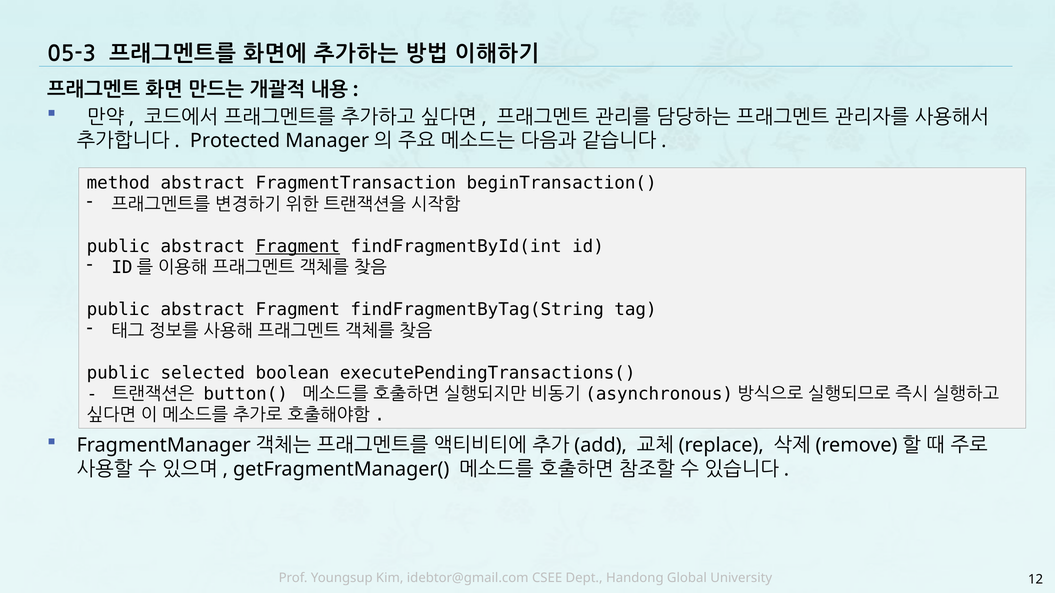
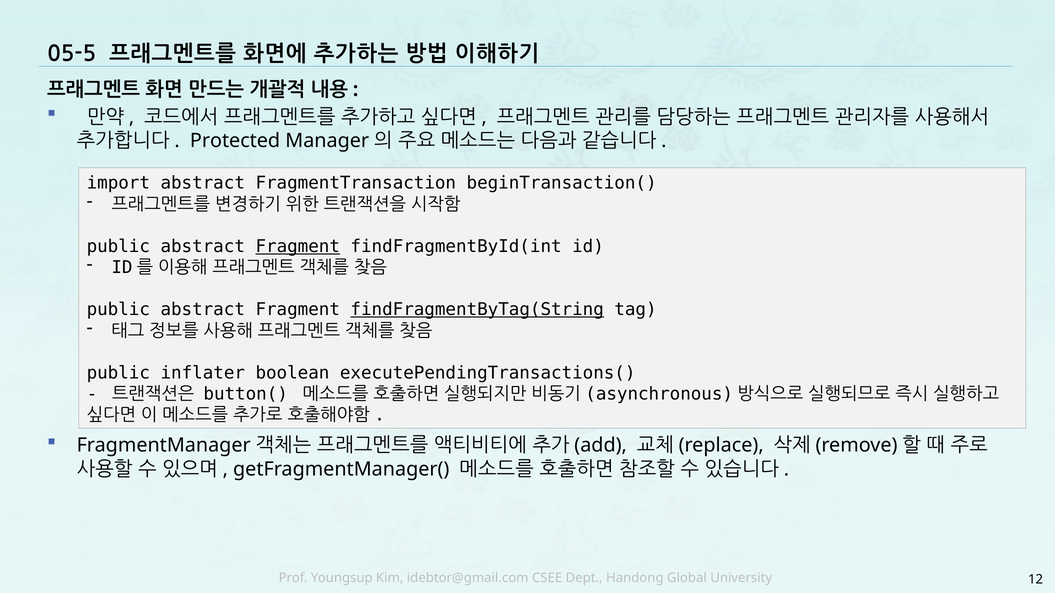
05-3: 05-3 -> 05-5 (72, 54)
method: method -> import (118, 183)
findFragmentByTag(String underline: none -> present (477, 310)
selected: selected -> inflater (203, 373)
